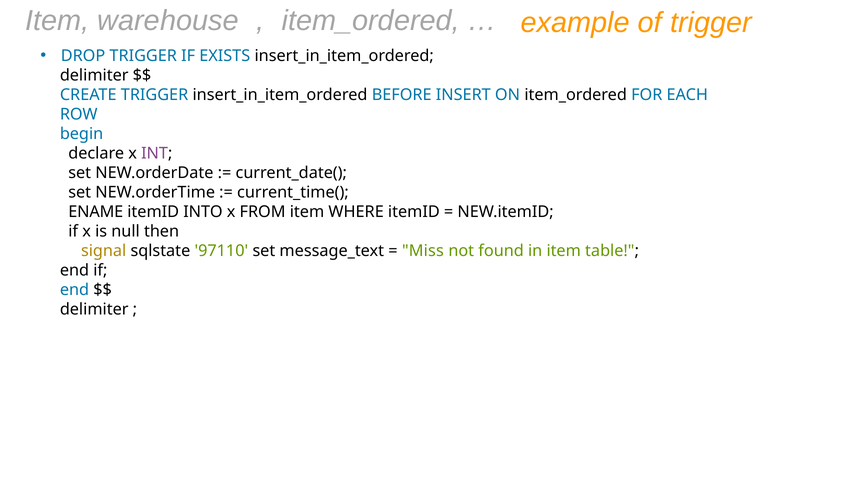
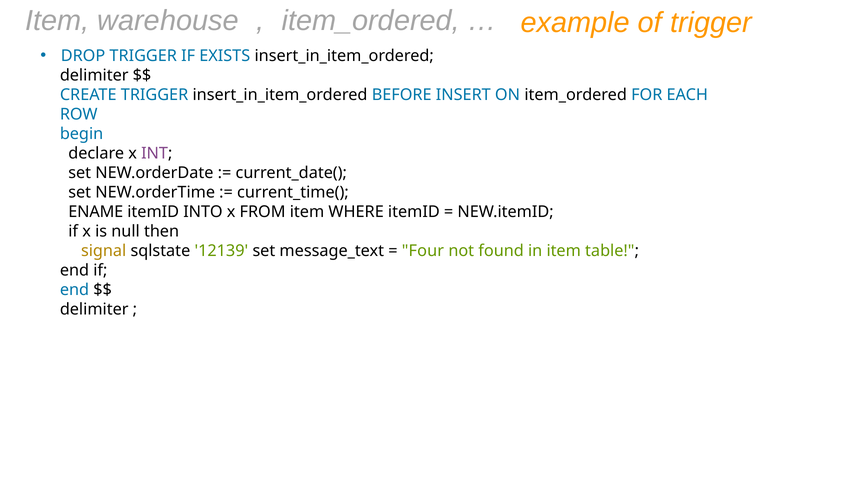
97110: 97110 -> 12139 (221, 251)
Miss: Miss -> Four (423, 251)
